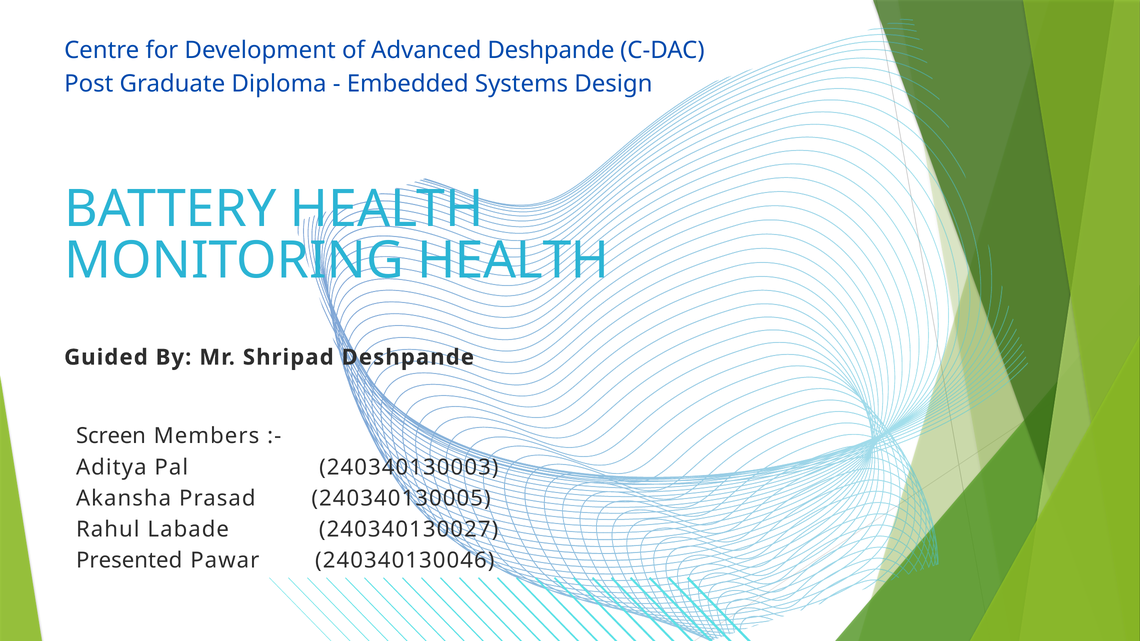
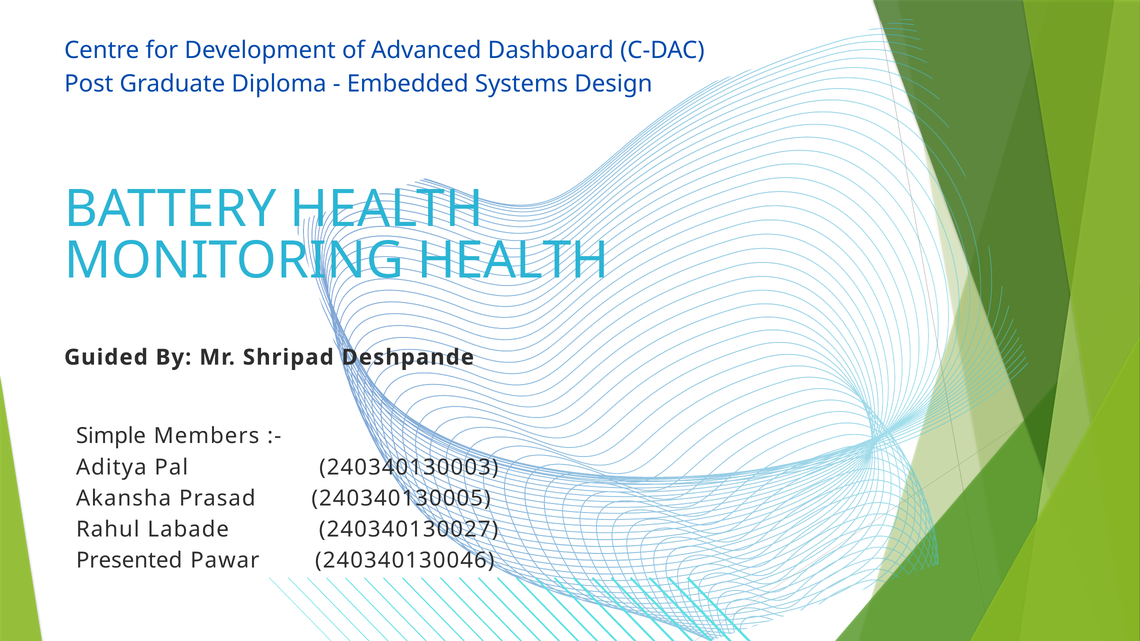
Advanced Deshpande: Deshpande -> Dashboard (551, 50)
Screen: Screen -> Simple (111, 436)
